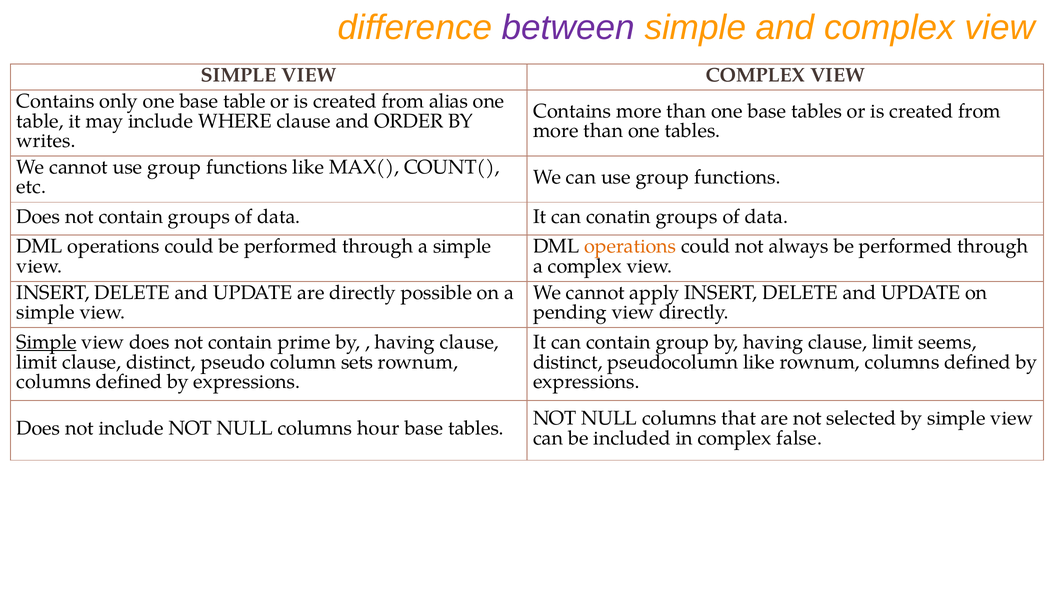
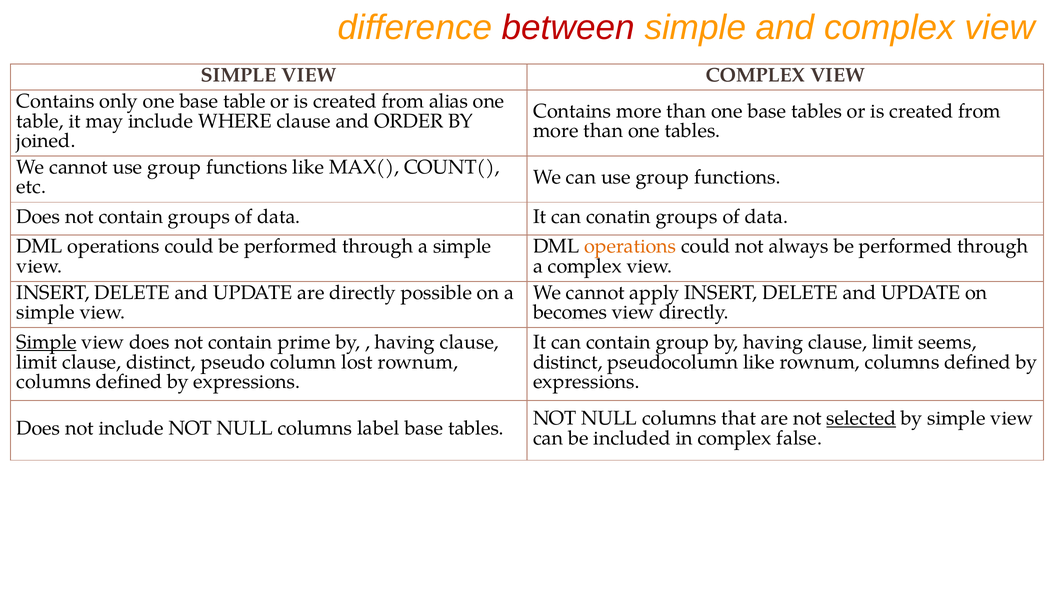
between colour: purple -> red (568, 27)
writes: writes -> joined (46, 141)
pending: pending -> becomes (570, 312)
sets: sets -> lost (357, 362)
selected underline: none -> present (861, 418)
hour: hour -> label (378, 428)
